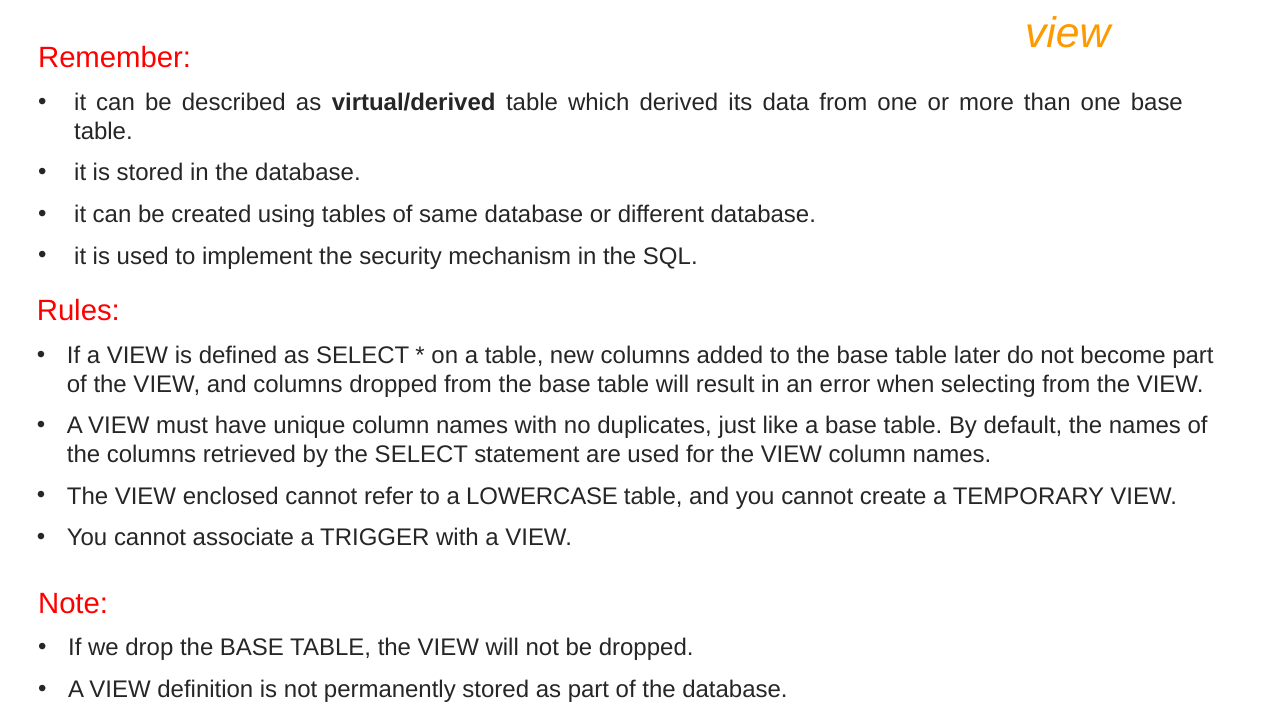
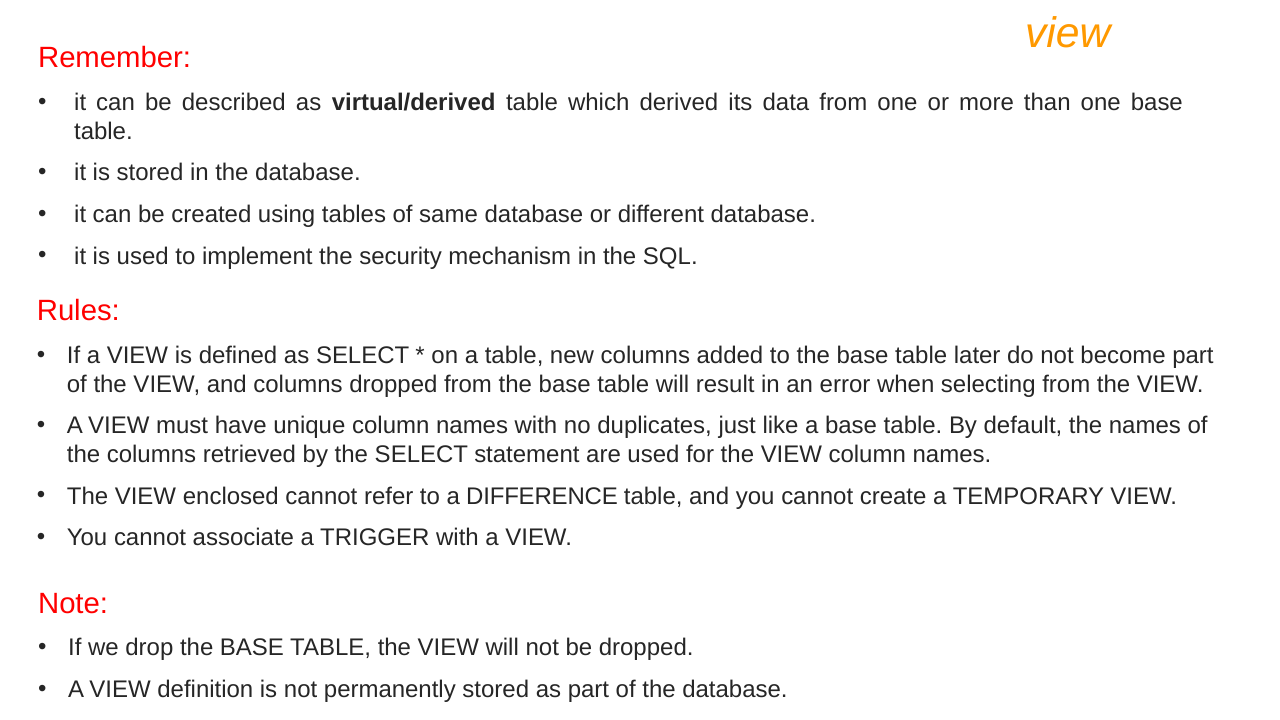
LOWERCASE: LOWERCASE -> DIFFERENCE (542, 496)
